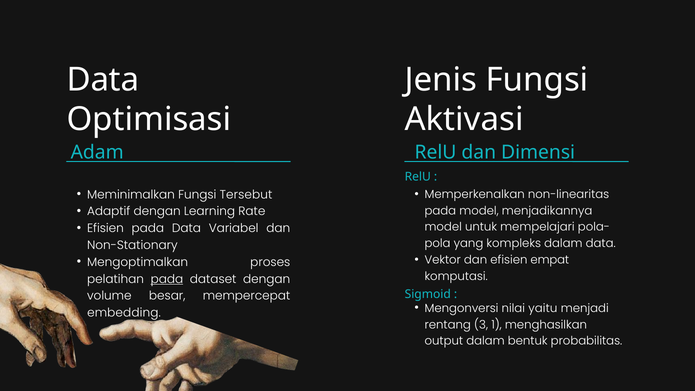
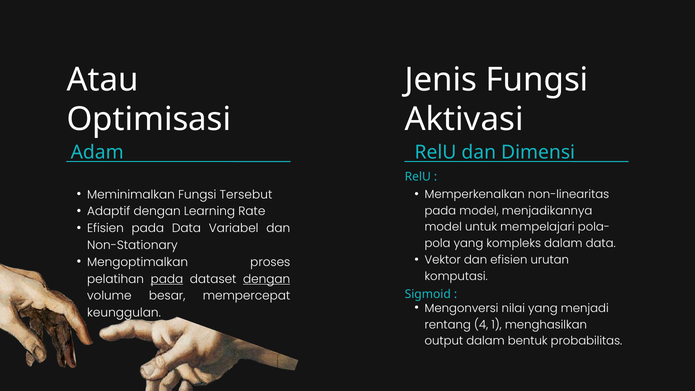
Data: Data -> Atau (103, 80)
empat: empat -> urutan (550, 260)
dengan underline: none -> present (267, 279)
nilai yaitu: yaitu -> yang (543, 308)
embedding: embedding -> keunggulan (124, 313)
3: 3 -> 4 (481, 325)
